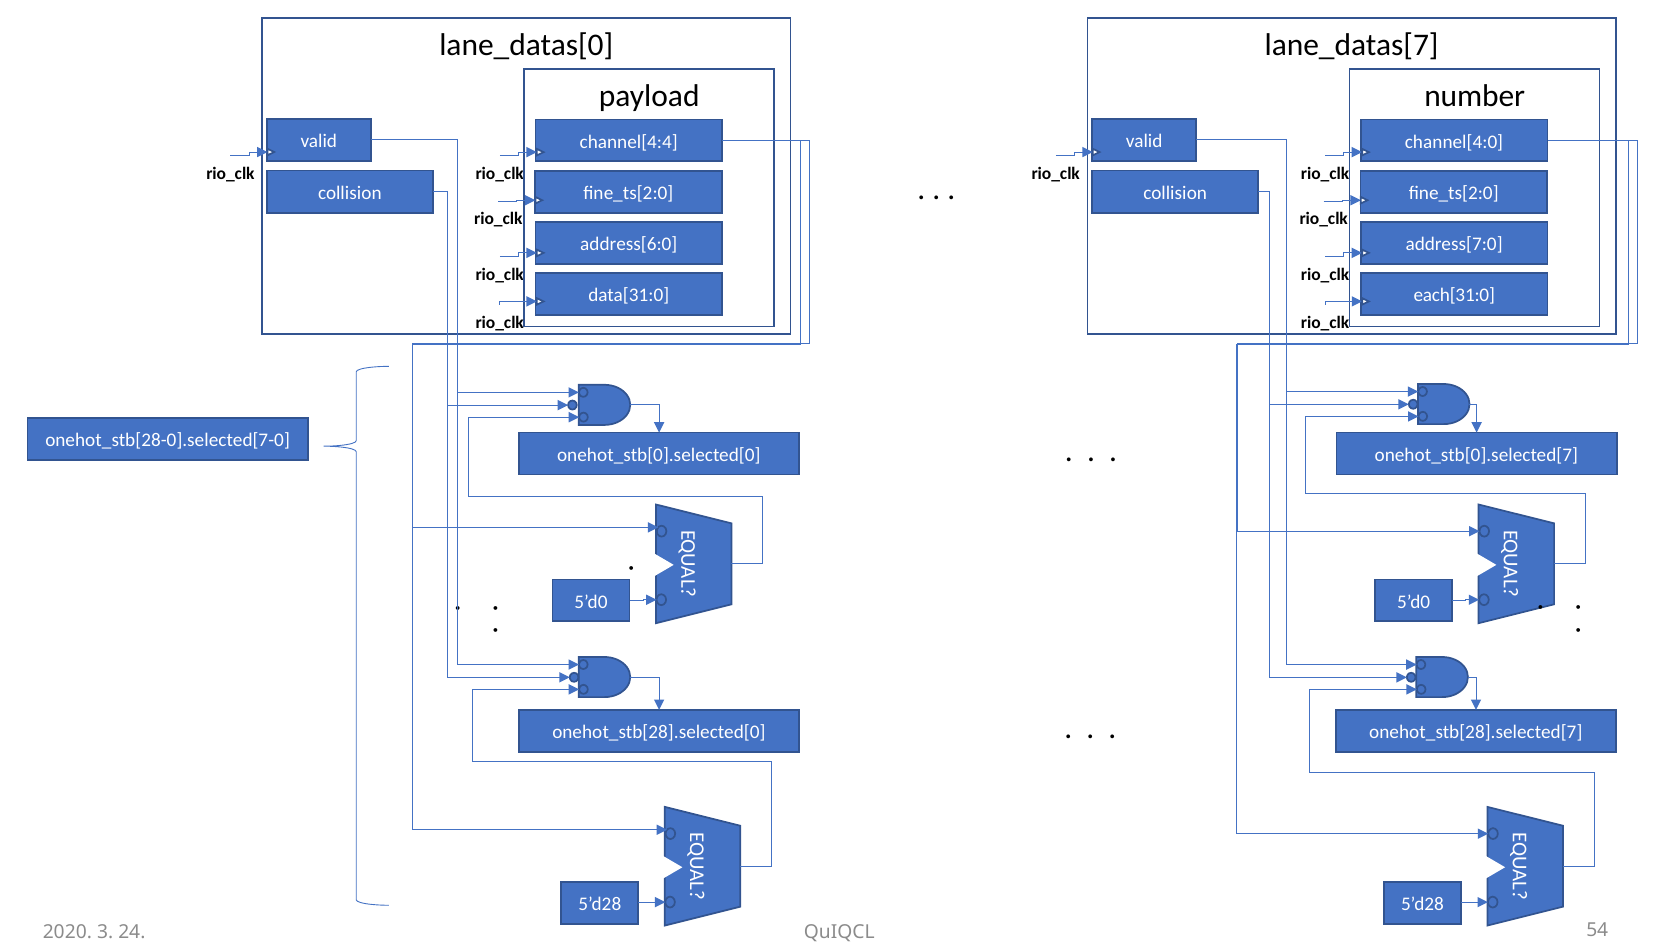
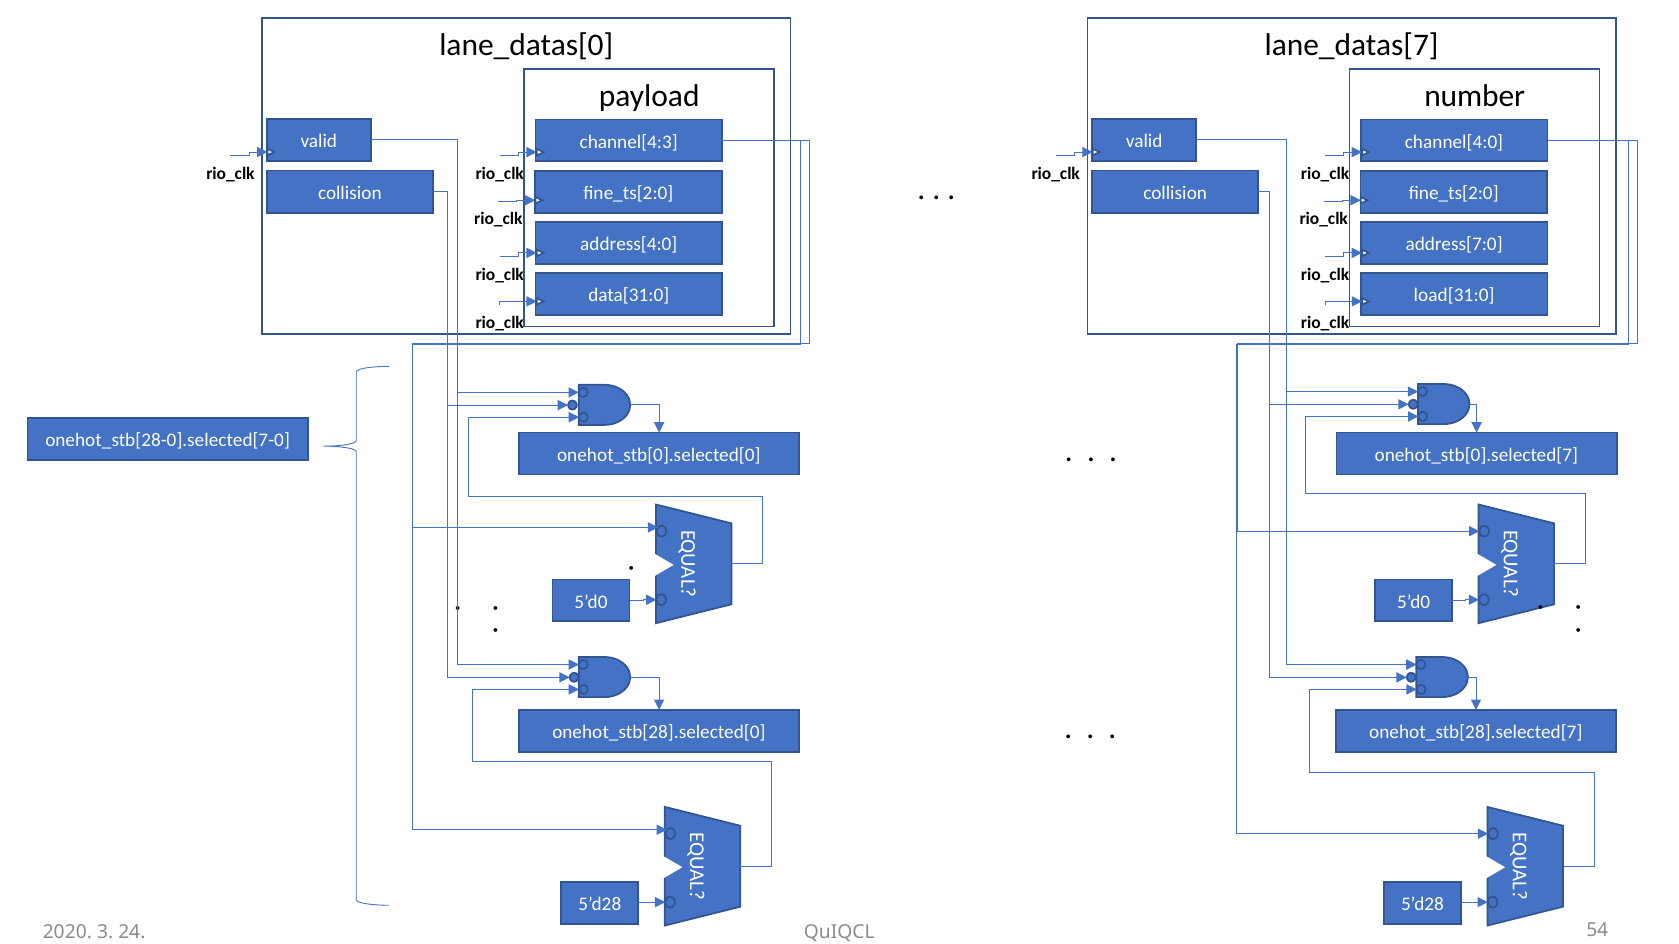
channel[4:4: channel[4:4 -> channel[4:3 (629, 142)
address[6:0: address[6:0 -> address[4:0 (629, 244)
each[31:0: each[31:0 -> load[31:0 (1454, 296)
